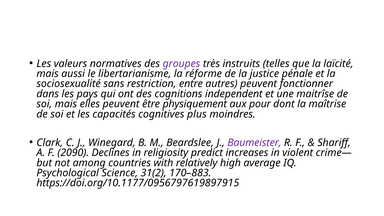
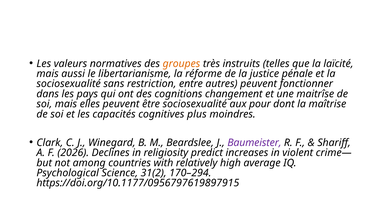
groupes colour: purple -> orange (181, 64)
independent: independent -> changement (234, 94)
être physiquement: physiquement -> sociosexualité (195, 104)
2090: 2090 -> 2026 (73, 153)
170–883: 170–883 -> 170–294 (190, 173)
